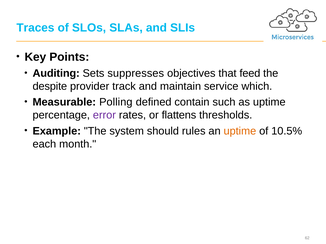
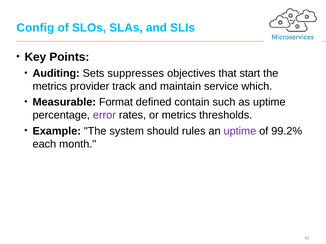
Traces: Traces -> Config (35, 28)
feed: feed -> start (250, 73)
despite: despite -> metrics (50, 86)
Polling: Polling -> Format (116, 102)
or flattens: flattens -> metrics (179, 115)
uptime colour: orange -> purple (240, 131)
10.5%: 10.5% -> 99.2% (287, 131)
